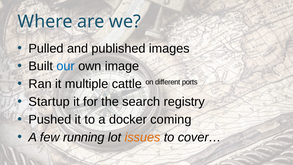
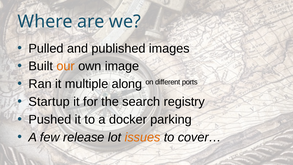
our colour: blue -> orange (66, 66)
cattle: cattle -> along (127, 84)
coming: coming -> parking (171, 119)
running: running -> release (84, 137)
